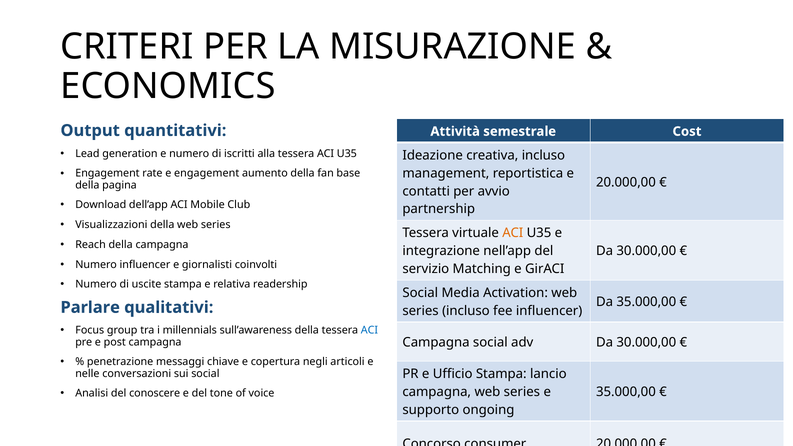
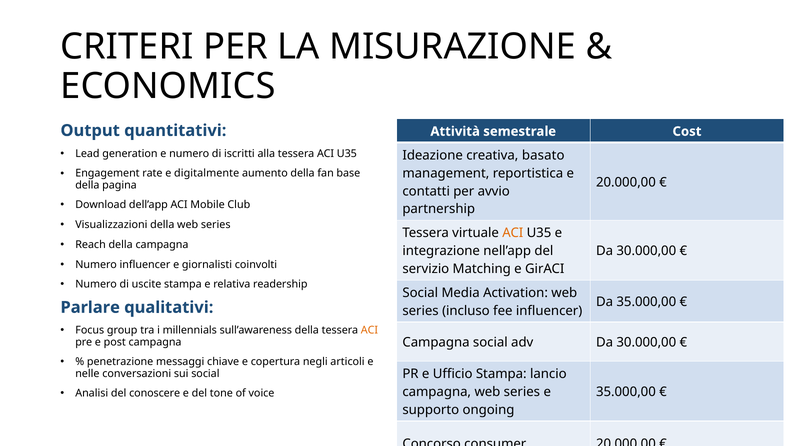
creativa incluso: incluso -> basato (543, 155)
e engagement: engagement -> digitalmente (207, 173)
ACI colour: blue -> orange (369, 330)
